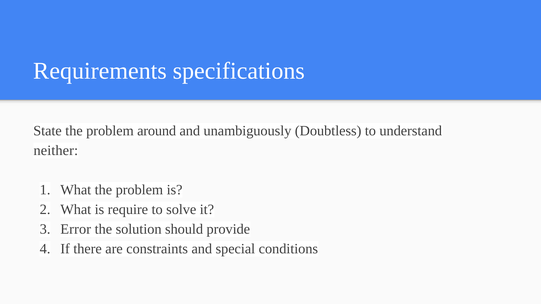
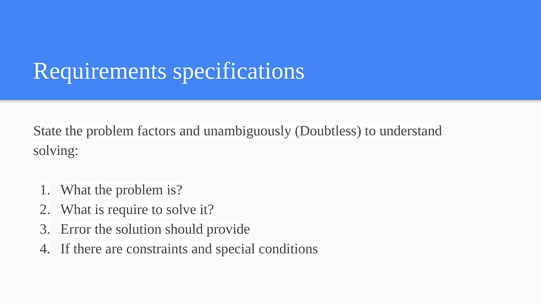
around: around -> factors (157, 131)
neither: neither -> solving (56, 151)
